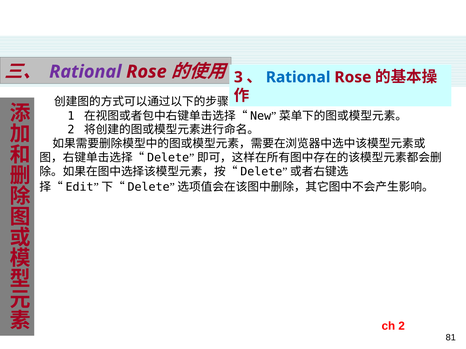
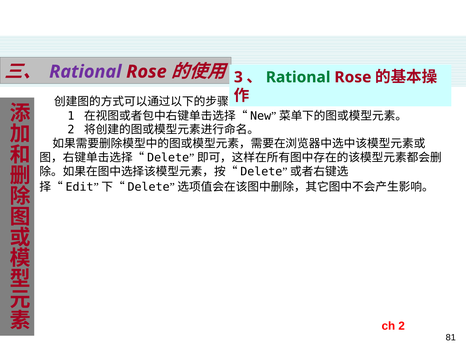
Rational colour: blue -> green (298, 77)
